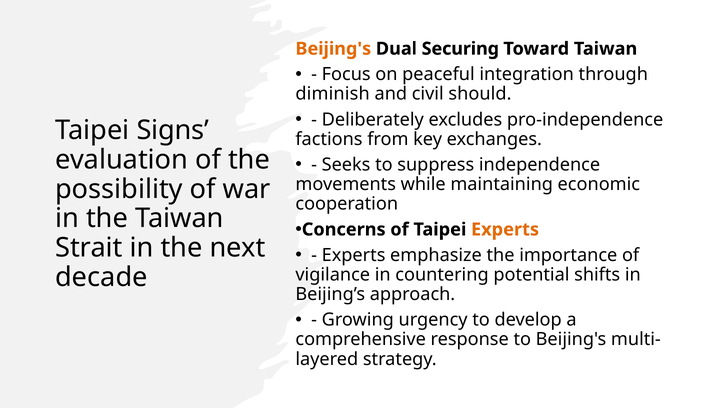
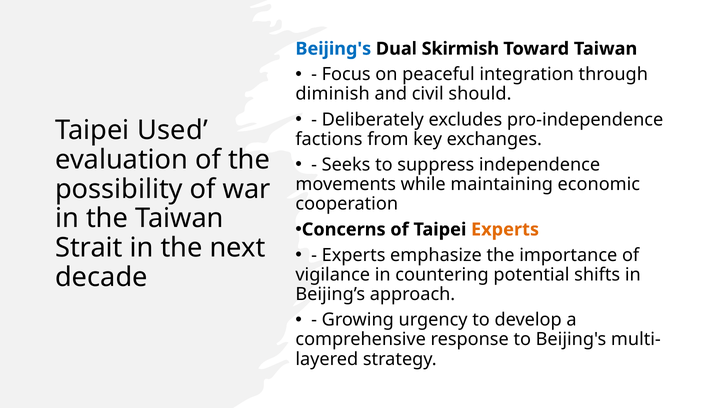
Beijing's colour: orange -> blue (333, 49)
Securing: Securing -> Skirmish (460, 49)
Signs: Signs -> Used (172, 130)
